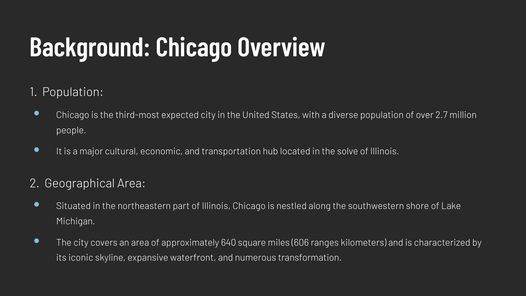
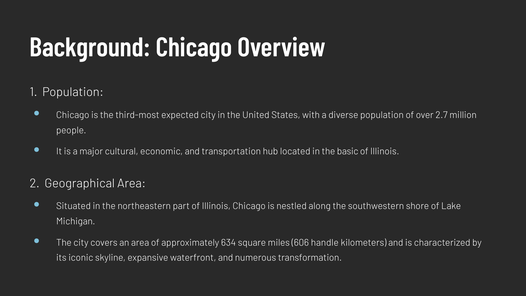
solve: solve -> basic (348, 151)
640: 640 -> 634 (228, 243)
ranges: ranges -> handle (325, 243)
